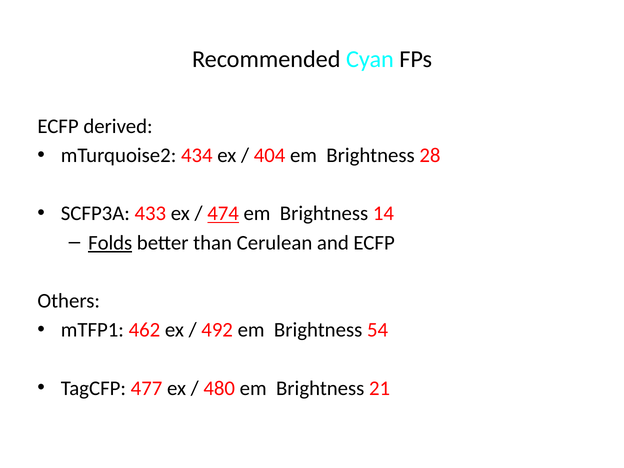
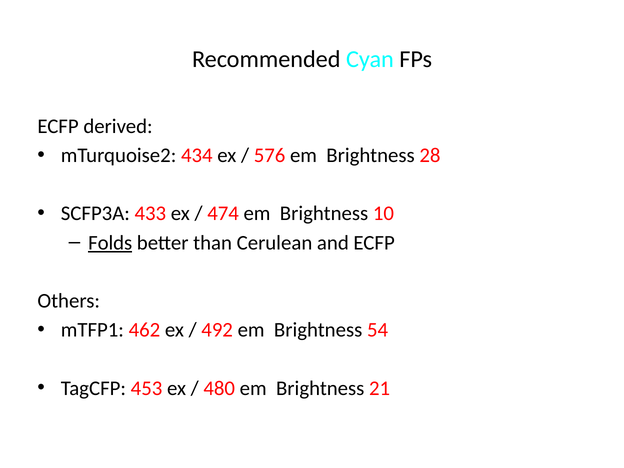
404: 404 -> 576 (270, 155)
474 underline: present -> none (223, 214)
14: 14 -> 10 (383, 214)
477: 477 -> 453 (147, 388)
